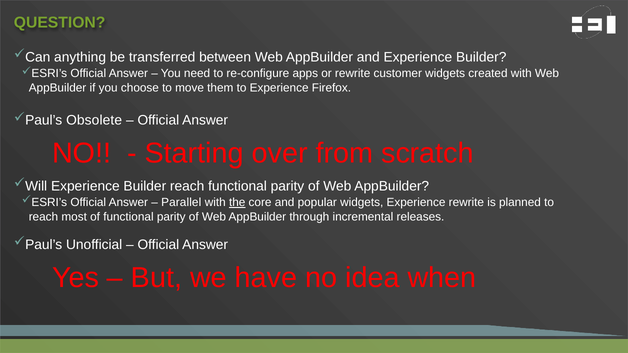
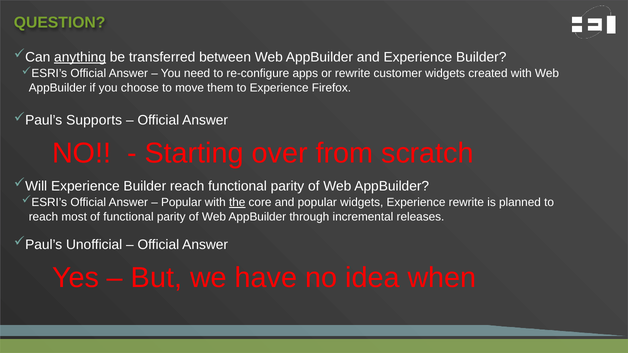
anything underline: none -> present (80, 57)
Obsolete: Obsolete -> Supports (94, 120)
Parallel: Parallel -> Popular (181, 203)
